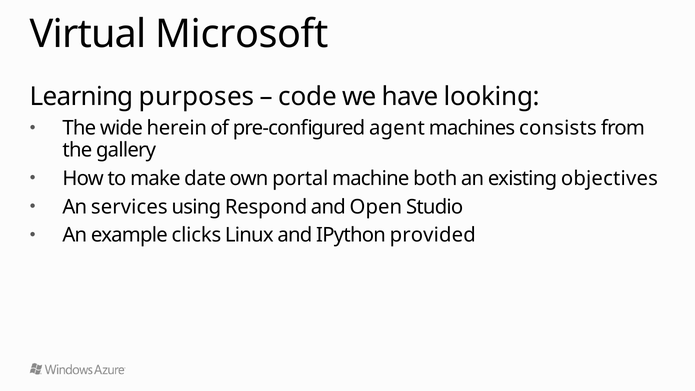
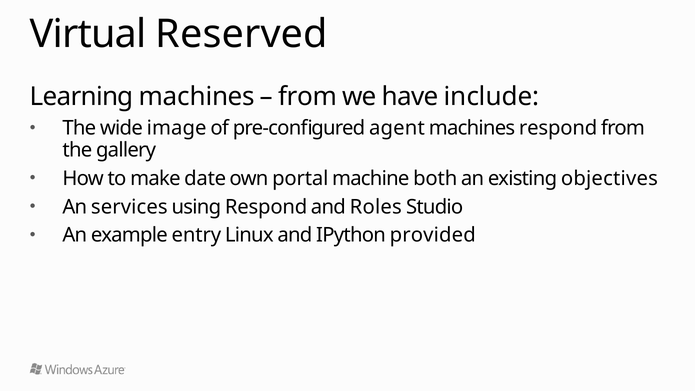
Microsoft: Microsoft -> Reserved (242, 34)
Learning purposes: purposes -> machines (197, 96)
code: code -> from (308, 96)
looking: looking -> include (492, 96)
herein: herein -> image (177, 128)
machines consists: consists -> respond (558, 128)
Open: Open -> Roles (376, 207)
clicks: clicks -> entry (196, 235)
